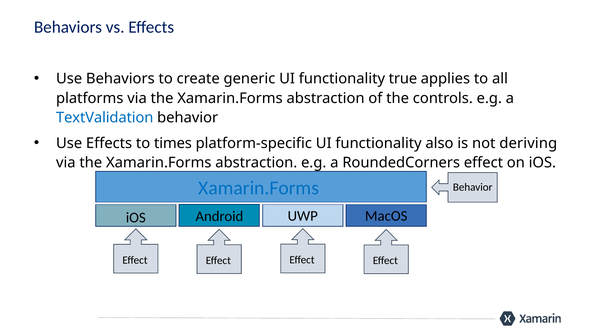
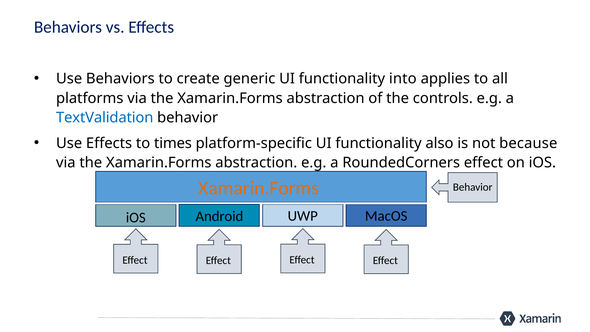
true: true -> into (403, 79)
deriving: deriving -> because (528, 143)
Xamarin.Forms colour: blue -> orange (259, 188)
